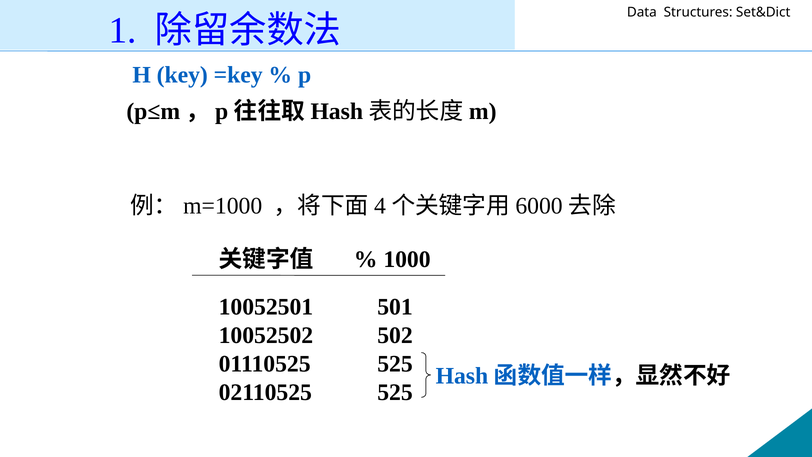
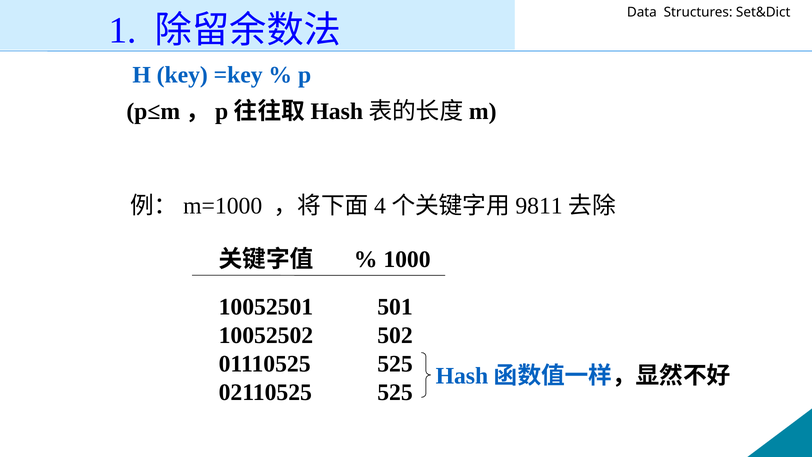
6000: 6000 -> 9811 (539, 206)
